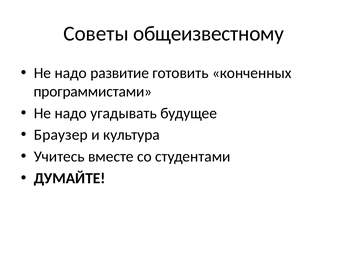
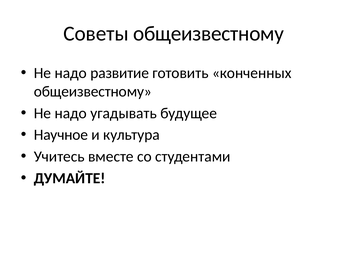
программистами: программистами -> общеизвестному (93, 91)
Браузер: Браузер -> Научное (61, 135)
